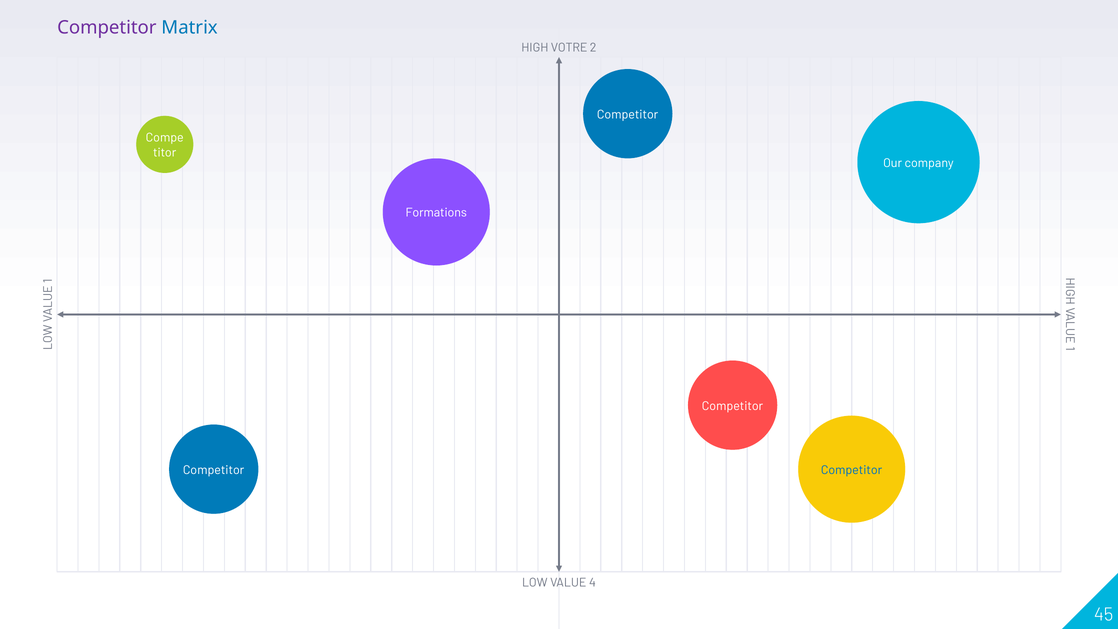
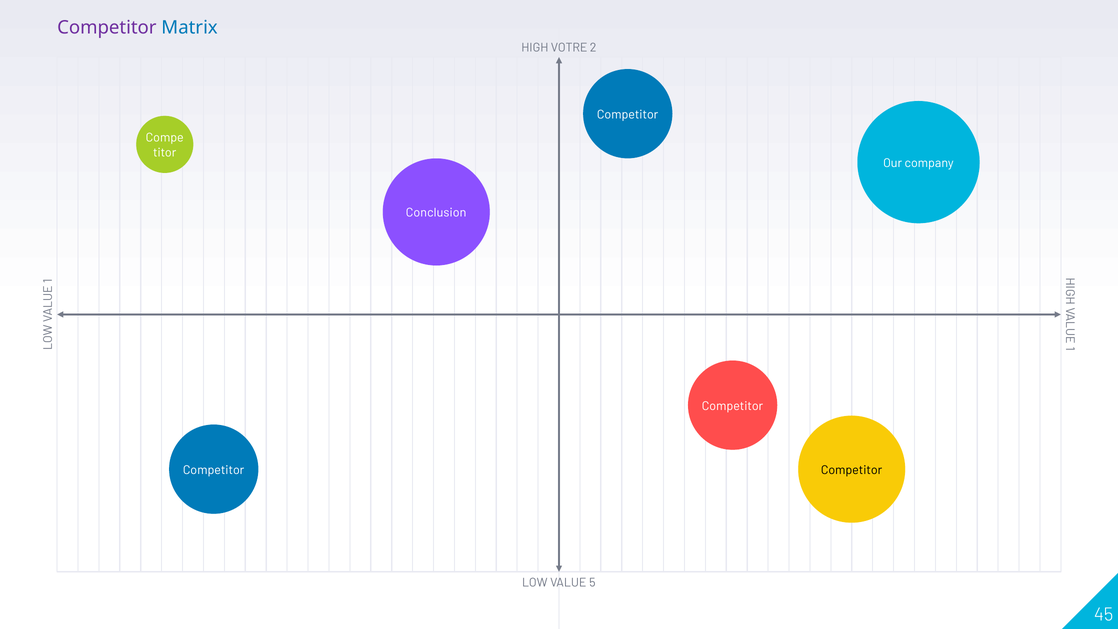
Formations: Formations -> Conclusion (436, 213)
Competitor colour: blue -> black (852, 470)
4: 4 -> 5 (592, 583)
